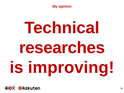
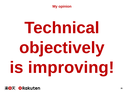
researches: researches -> objectively (62, 48)
